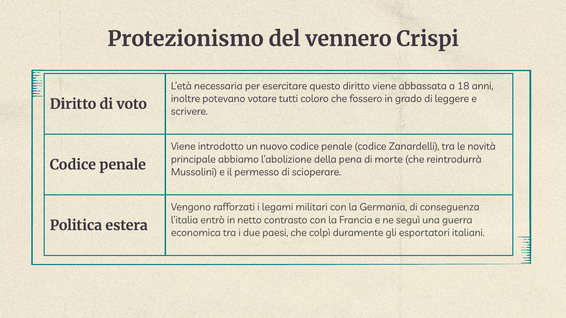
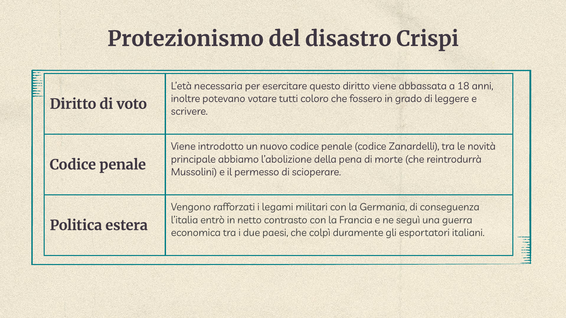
vennero: vennero -> disastro (348, 39)
